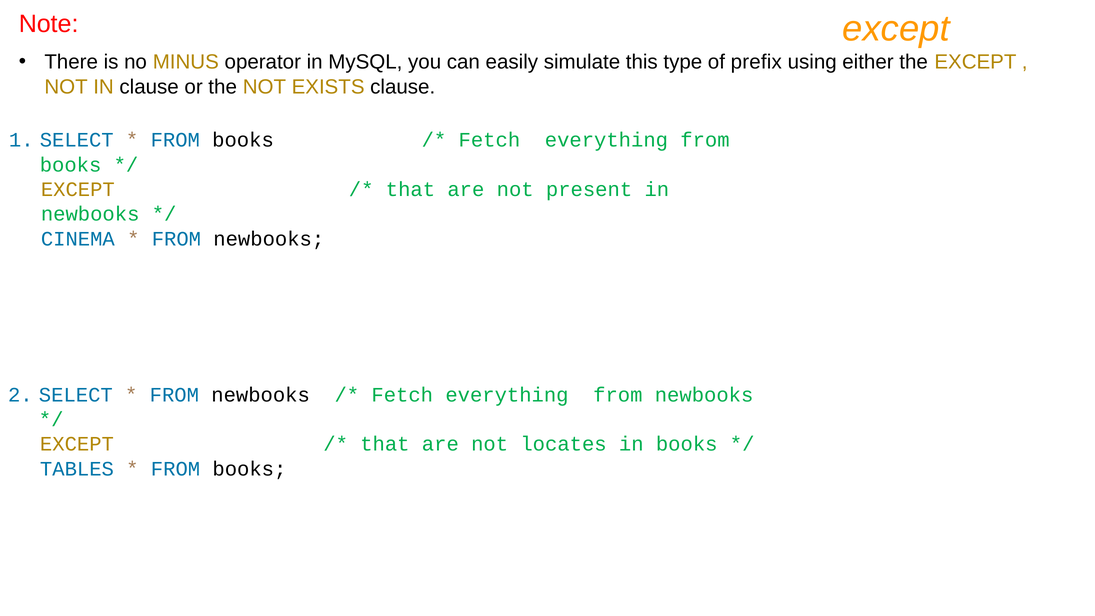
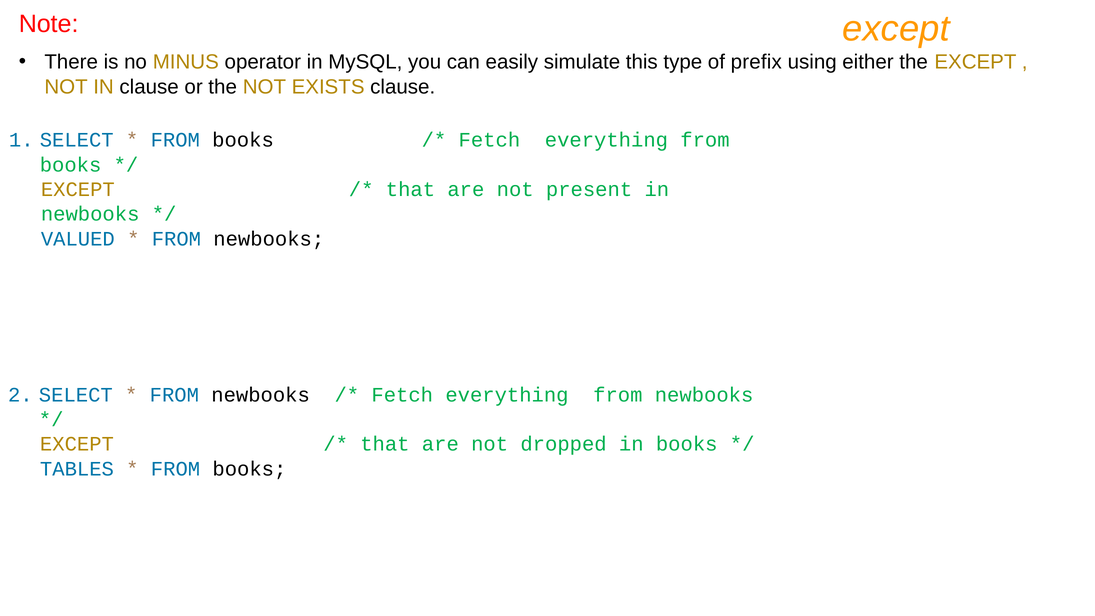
CINEMA: CINEMA -> VALUED (78, 239)
locates: locates -> dropped (564, 444)
